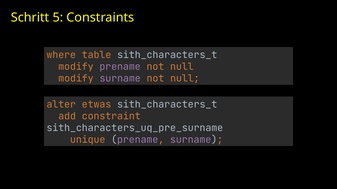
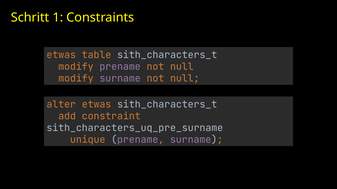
5: 5 -> 1 (58, 18)
where: where -> etwas (61, 55)
